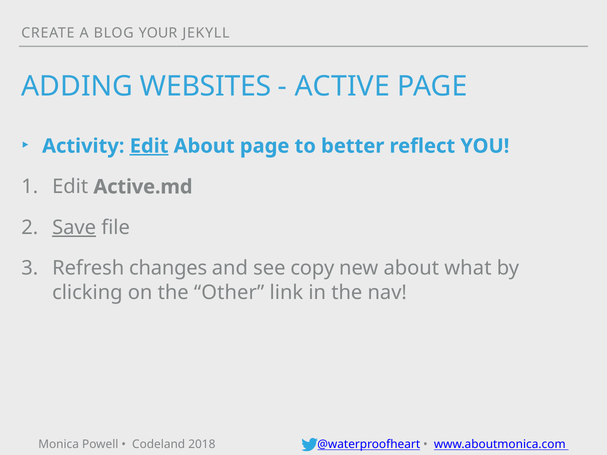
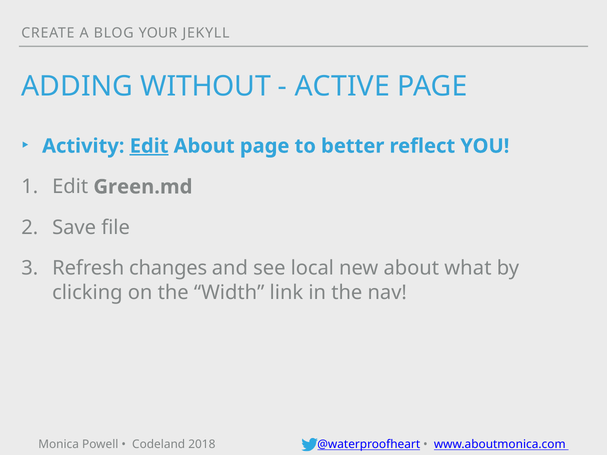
WEBSITES: WEBSITES -> WITHOUT (206, 87)
Active.md: Active.md -> Green.md (143, 187)
Save underline: present -> none (74, 228)
copy: copy -> local (312, 268)
Other: Other -> Width (229, 293)
